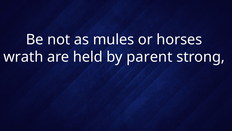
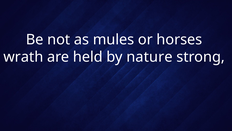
parent: parent -> nature (149, 57)
